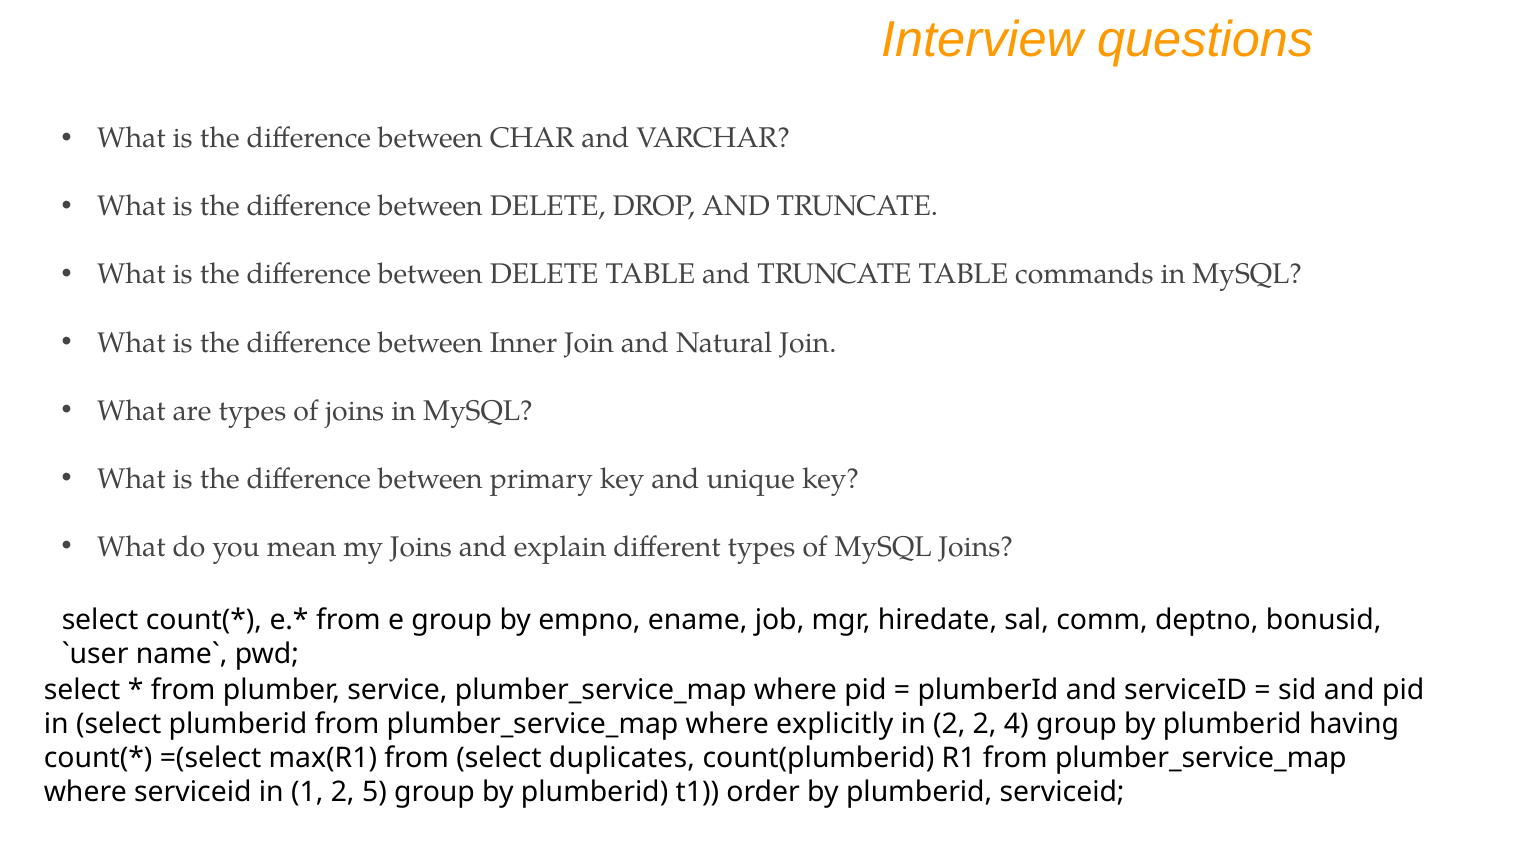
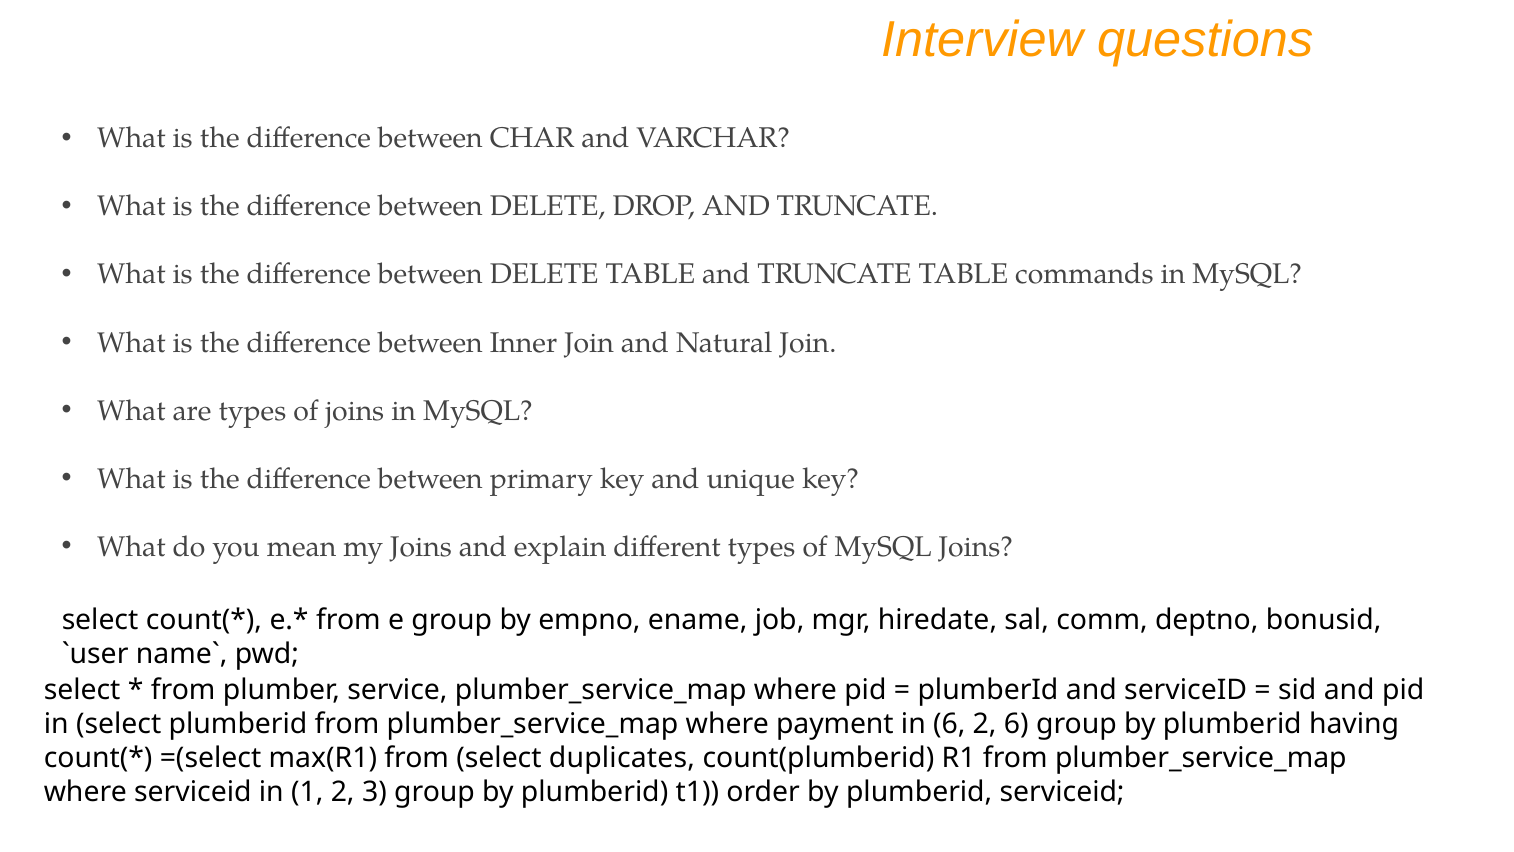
explicitly: explicitly -> payment (835, 724)
in 2: 2 -> 6 (949, 724)
2 4: 4 -> 6 (1016, 724)
5: 5 -> 3 (374, 792)
